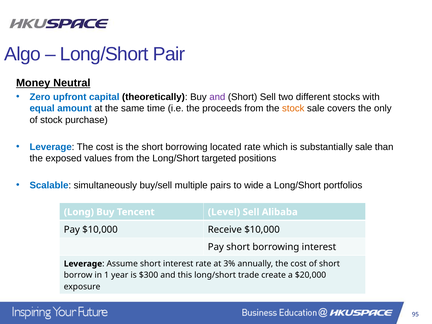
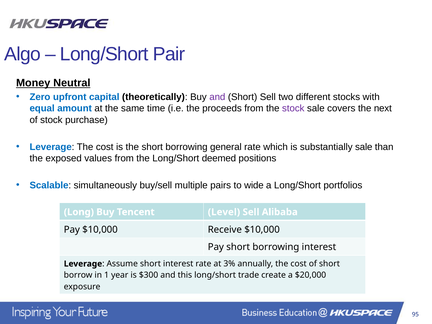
stock colour: orange -> purple (293, 108)
only: only -> next (383, 108)
located: located -> general (226, 147)
targeted: targeted -> deemed (219, 158)
